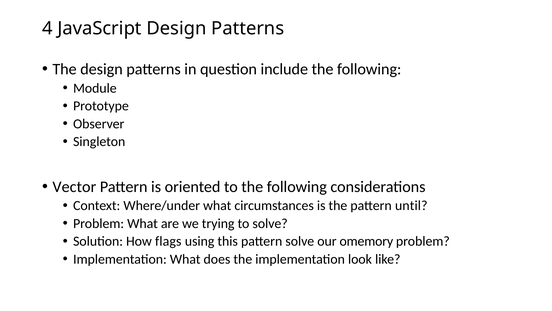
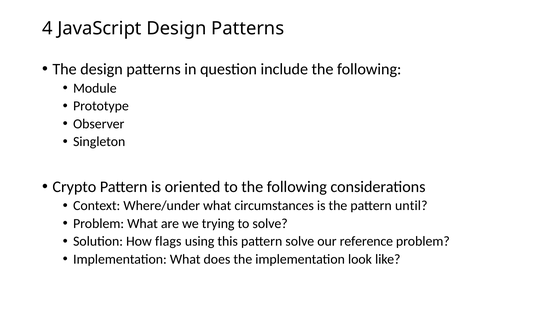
Vector: Vector -> Crypto (74, 186)
omemory: omemory -> reference (366, 241)
